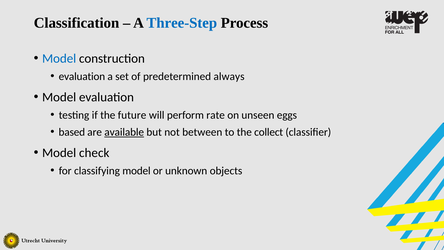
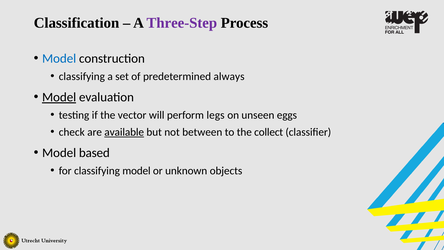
Three-Step colour: blue -> purple (182, 23)
evaluation: evaluation -> classifying (82, 77)
Model underline: none -> present (59, 97)
future: future -> vector (132, 115)
rate: rate -> legs (216, 115)
based: based -> check (72, 132)
check: check -> based (94, 153)
